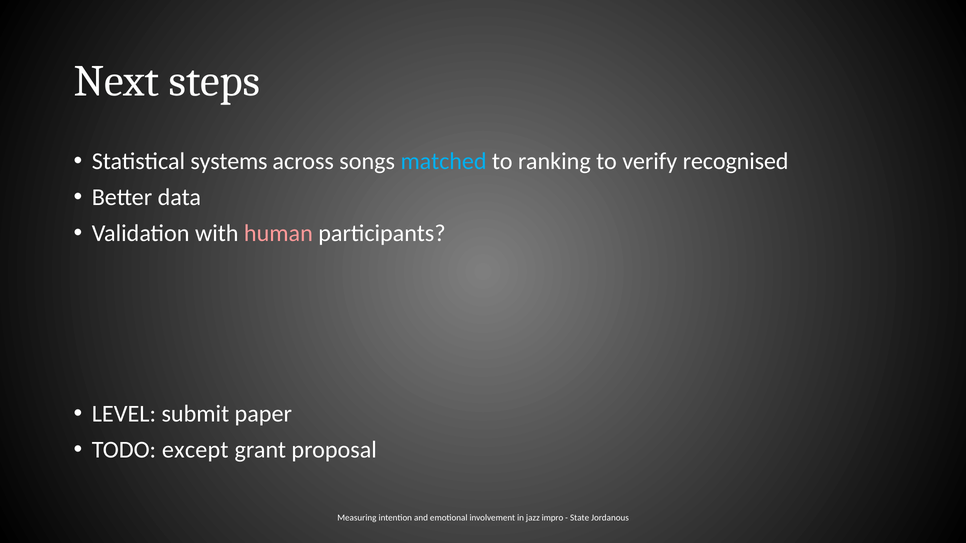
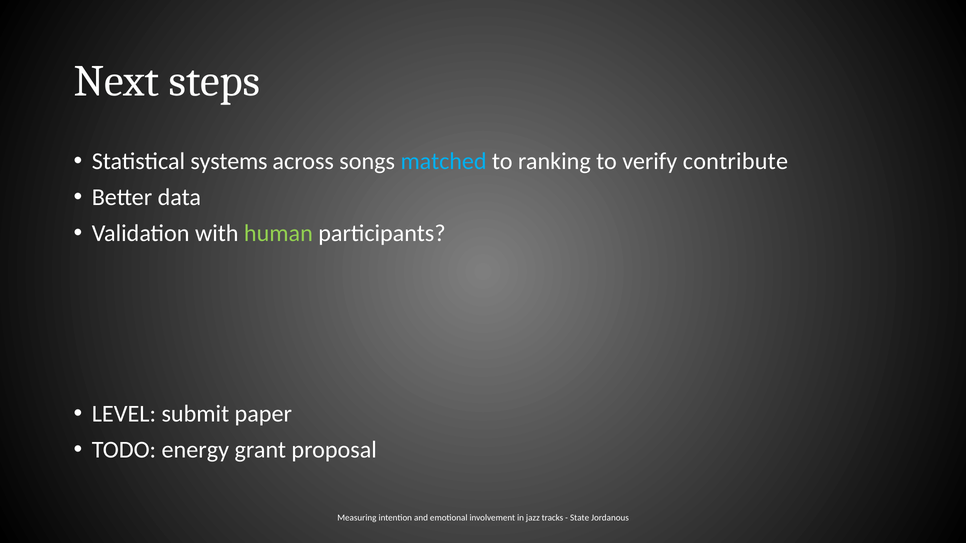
recognised: recognised -> contribute (735, 161)
human colour: pink -> light green (278, 233)
except: except -> energy (195, 450)
impro: impro -> tracks (552, 518)
